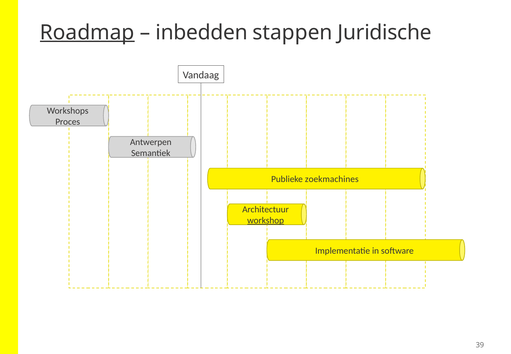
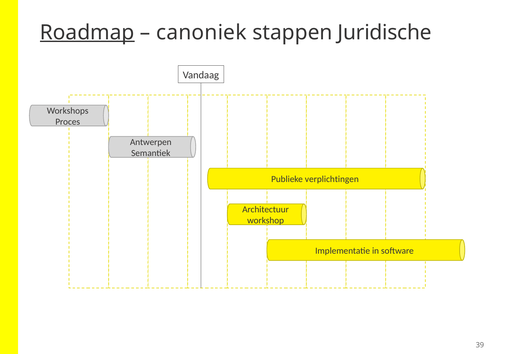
inbedden: inbedden -> canoniek (201, 32)
zoekmachines: zoekmachines -> verplichtingen (332, 179)
workshop underline: present -> none (266, 220)
